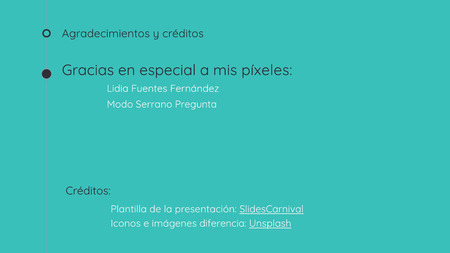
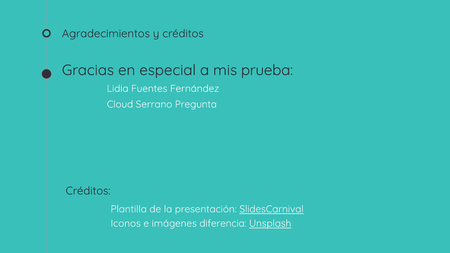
píxeles: píxeles -> prueba (267, 70)
Modo: Modo -> Cloud (120, 104)
